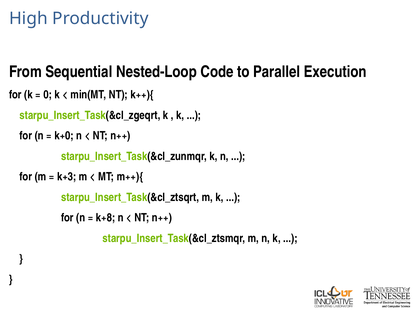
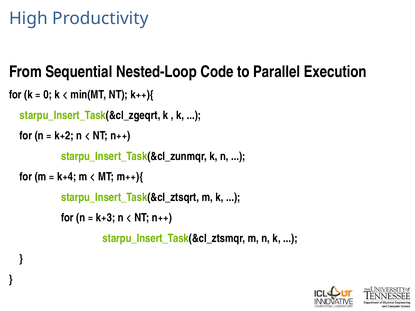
k+0: k+0 -> k+2 (64, 136)
k+3: k+3 -> k+4 (67, 177)
k+8: k+8 -> k+3 (106, 218)
